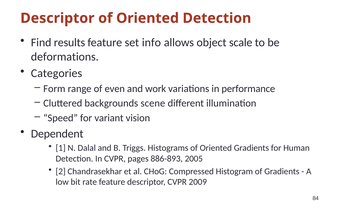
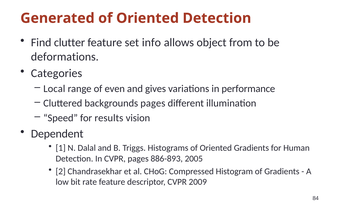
Descriptor: Descriptor -> Generated (57, 18)
results: results -> clutter (69, 43)
scale: scale -> from (241, 43)
Form: Form -> Local (54, 89)
work: work -> gives (156, 89)
backgrounds scene: scene -> pages (153, 103)
variant: variant -> results (109, 118)
